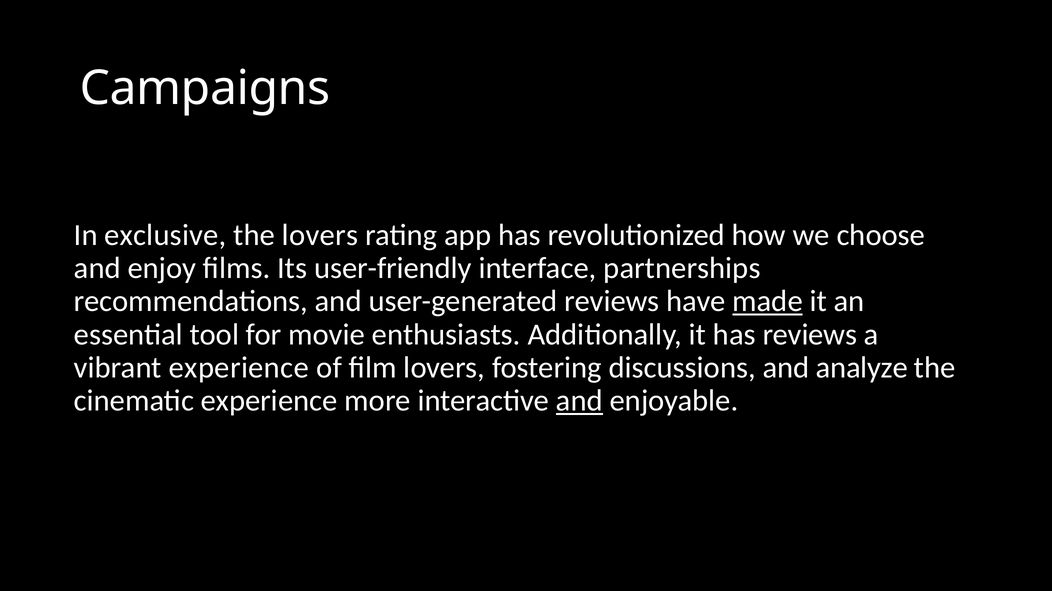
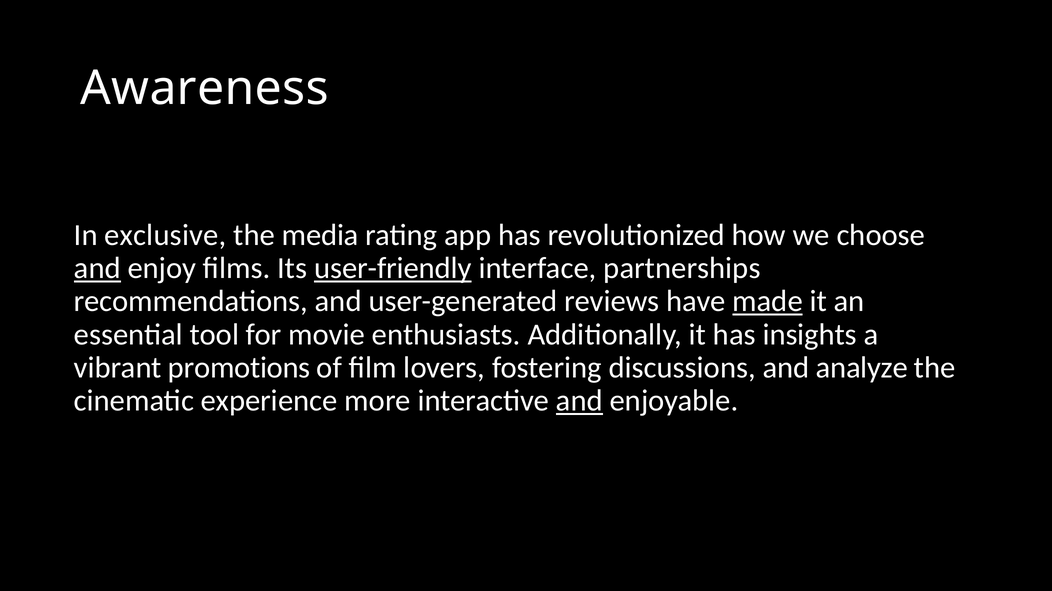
Campaigns: Campaigns -> Awareness (205, 88)
the lovers: lovers -> media (320, 235)
and underline: none -> present (97, 269)
user-friendly underline: none -> present (393, 269)
has reviews: reviews -> insights (810, 335)
vibrant experience: experience -> promotions (239, 368)
